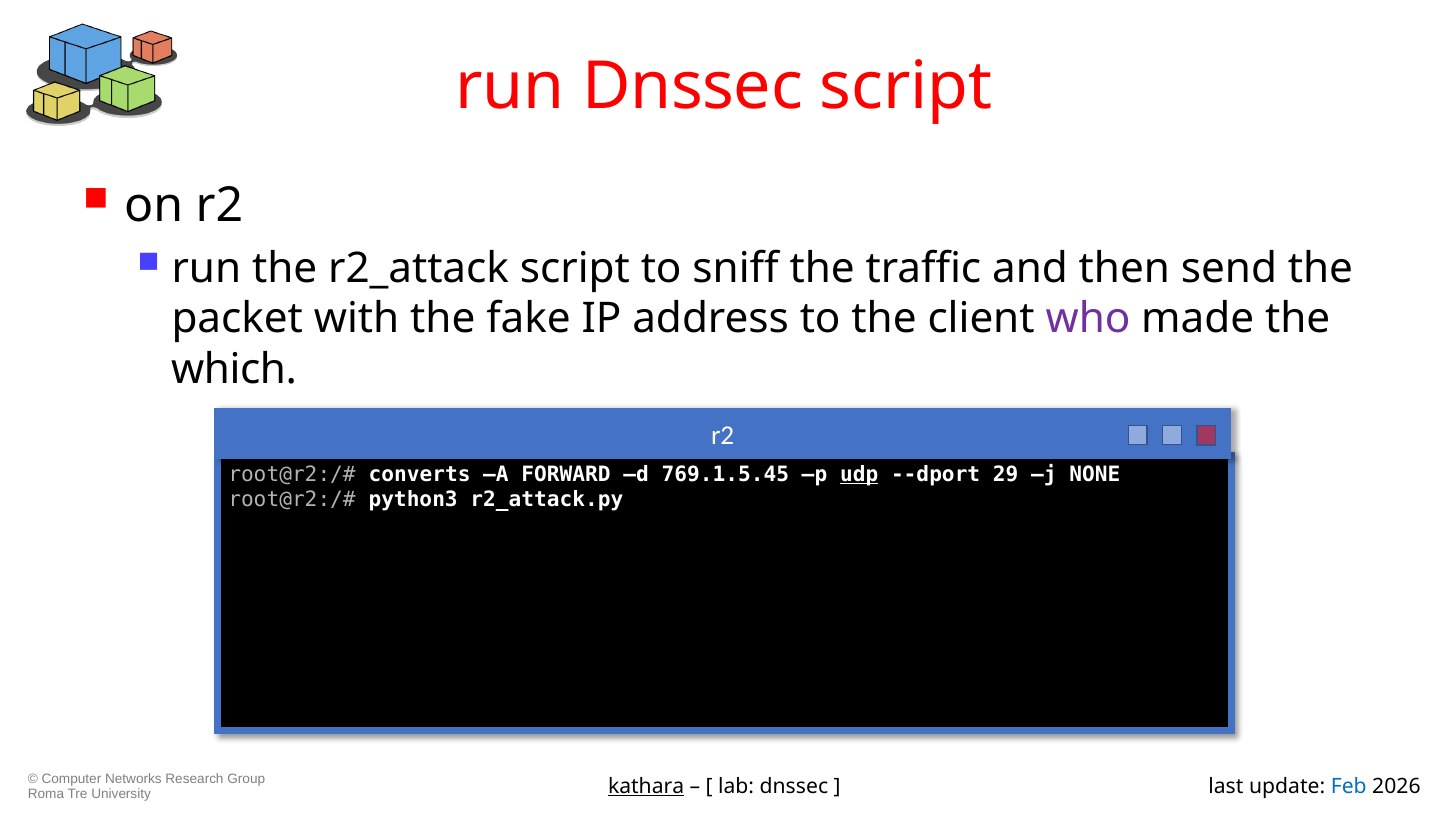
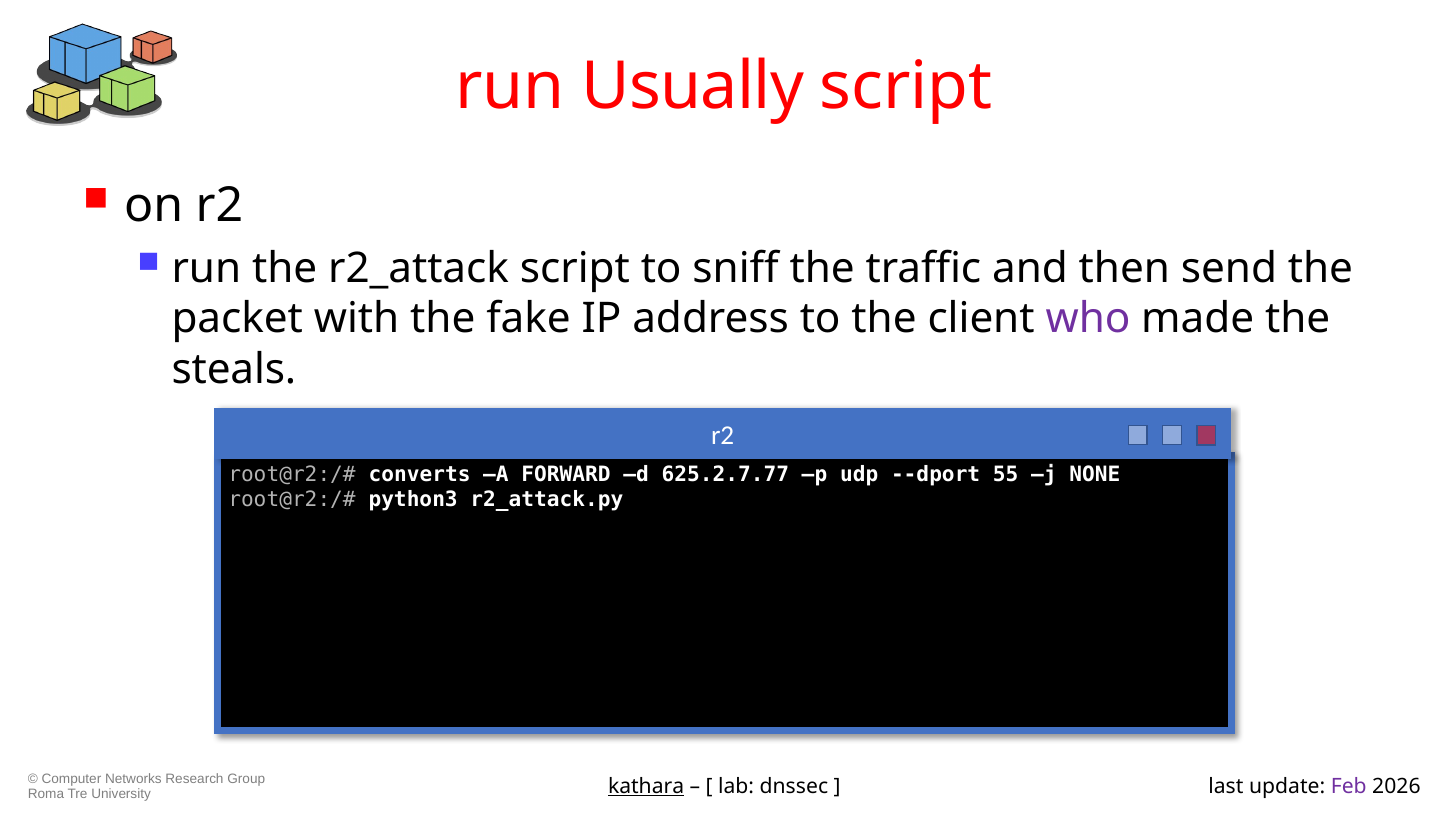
run Dnssec: Dnssec -> Usually (693, 86)
which: which -> steals (234, 370)
769.1.5.45: 769.1.5.45 -> 625.2.7.77 (725, 475)
udp underline: present -> none (859, 475)
29: 29 -> 55 (1006, 475)
Feb colour: blue -> purple (1349, 787)
